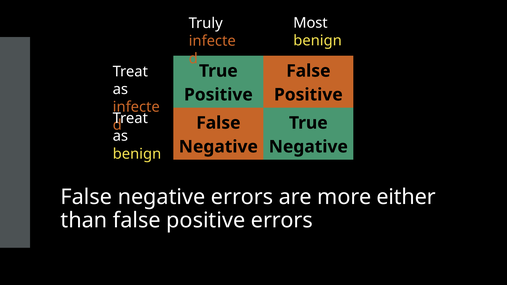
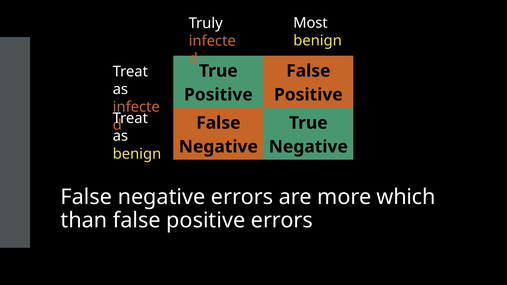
either: either -> which (406, 197)
